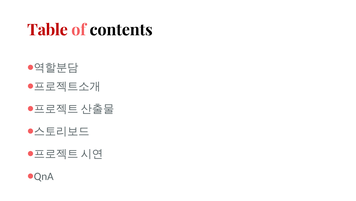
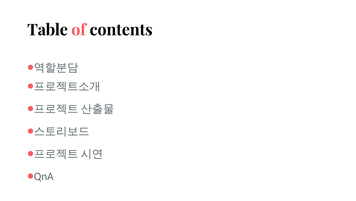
Table colour: red -> black (47, 30)
